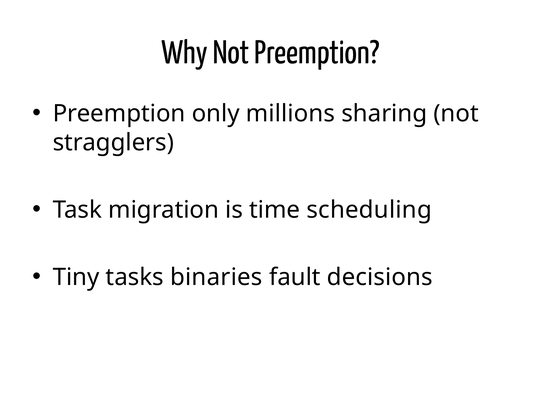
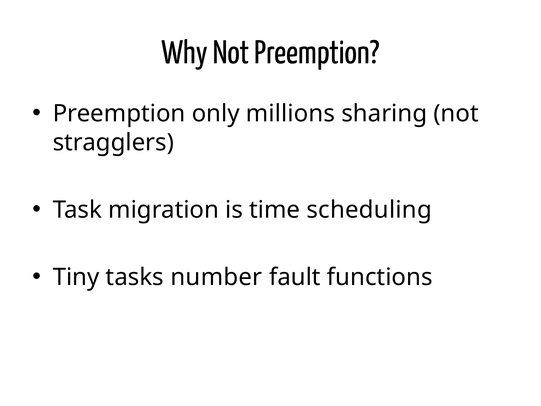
binaries: binaries -> number (216, 277)
decisions: decisions -> functions (380, 277)
